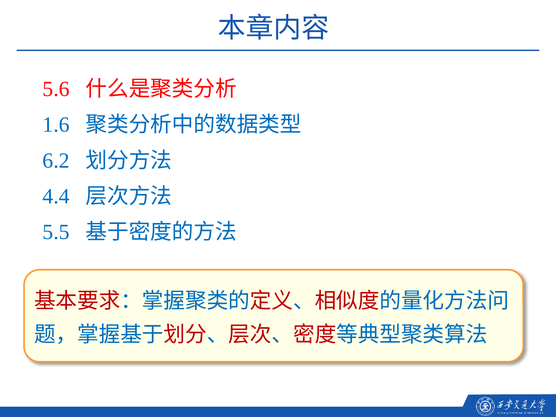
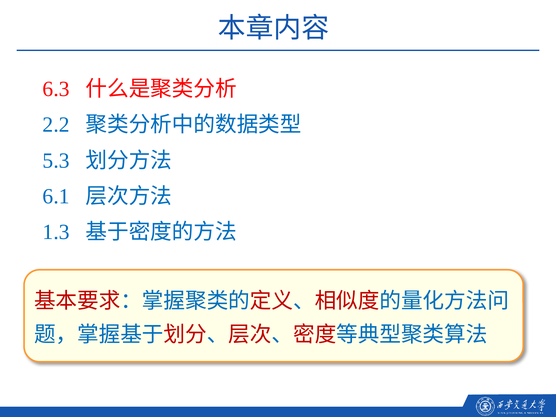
5.6: 5.6 -> 6.3 (56, 89)
1.6: 1.6 -> 2.2 (56, 125)
6.2: 6.2 -> 5.3 (56, 161)
4.4: 4.4 -> 6.1 (56, 196)
5.5: 5.5 -> 1.3 (56, 232)
